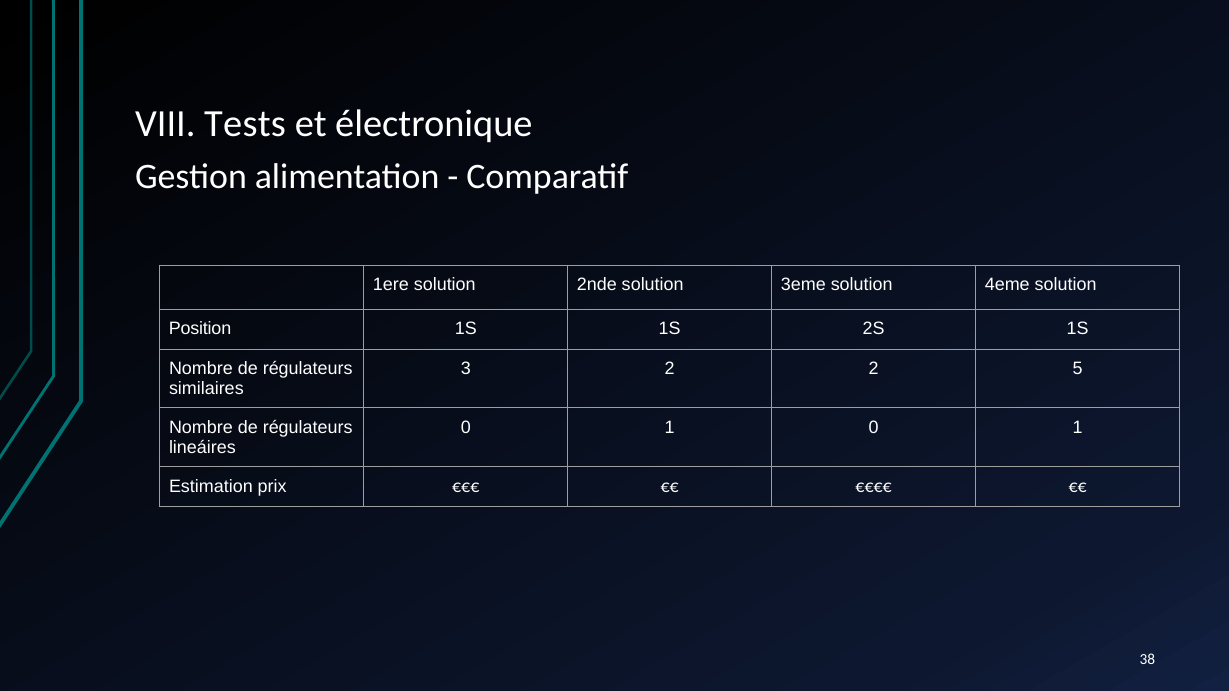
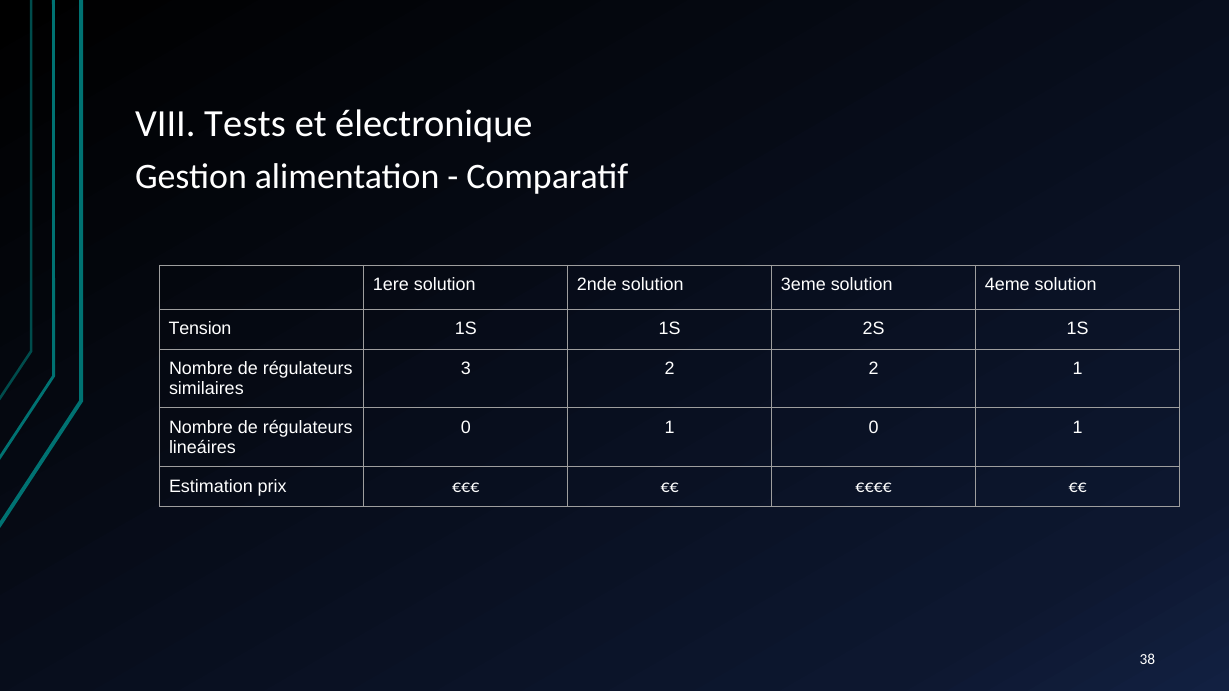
Position: Position -> Tension (200, 329)
2 5: 5 -> 1 (1078, 369)
